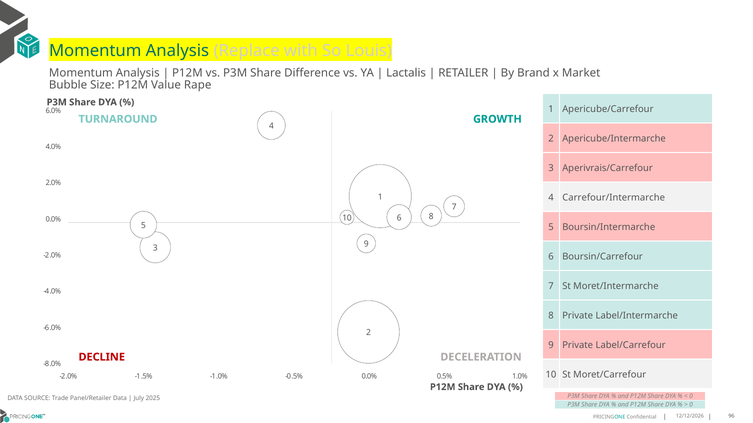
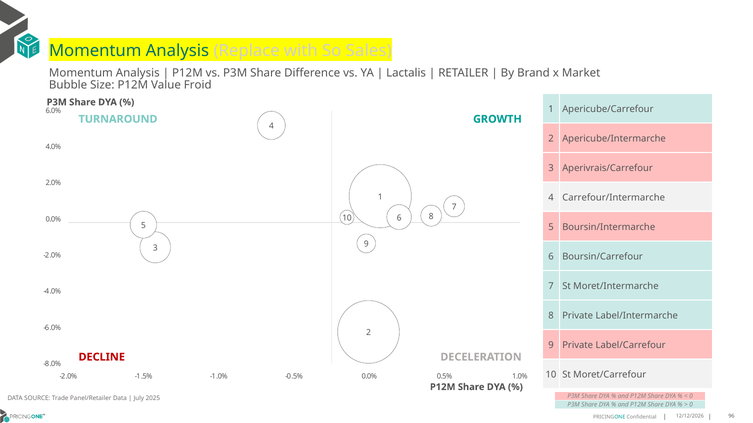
Louis: Louis -> Sales (369, 51)
Rape: Rape -> Froid (198, 85)
